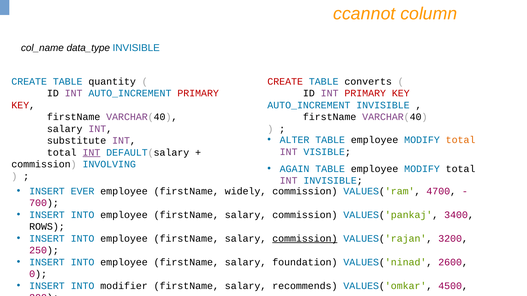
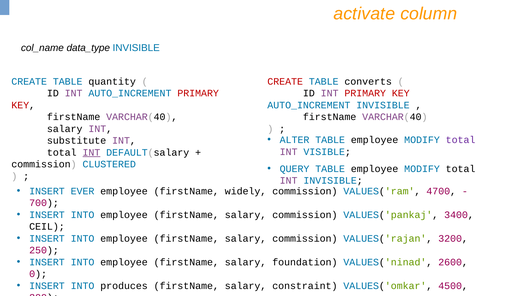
ccannot: ccannot -> activate (364, 14)
total colour: orange -> purple (461, 140)
INVOLVING: INVOLVING -> CLUSTERED (109, 165)
AGAIN: AGAIN -> QUERY (295, 169)
ROWS: ROWS -> CEIL (47, 227)
commission underline: present -> none (305, 239)
modifier: modifier -> produces (124, 286)
recommends: recommends -> constraint (305, 286)
